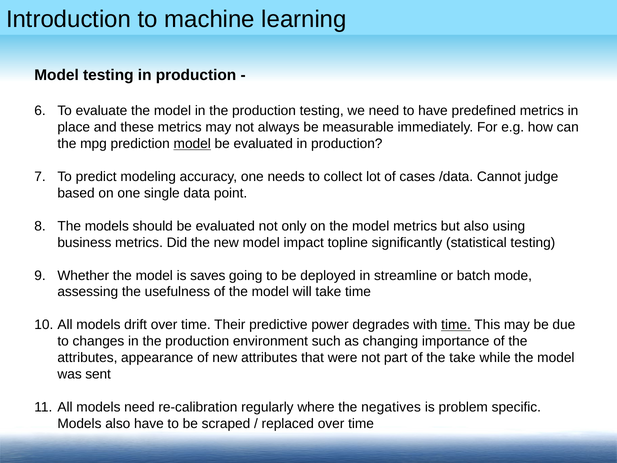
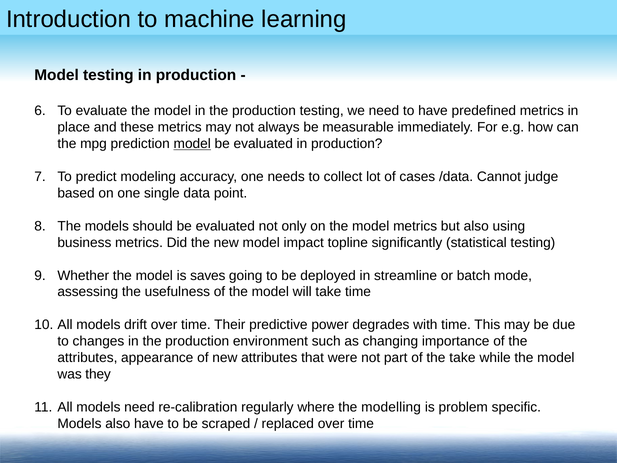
time underline: present -> none (456, 325)
sent: sent -> they (98, 374)
negatives: negatives -> modelling (391, 407)
